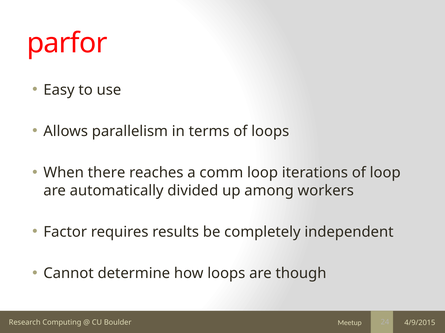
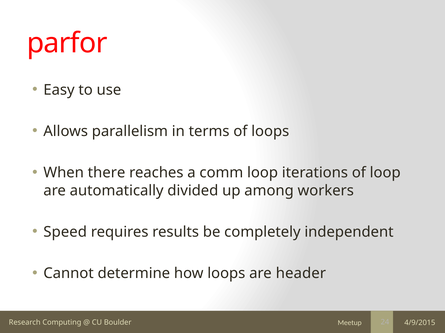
Factor: Factor -> Speed (65, 232)
though: though -> header (301, 274)
